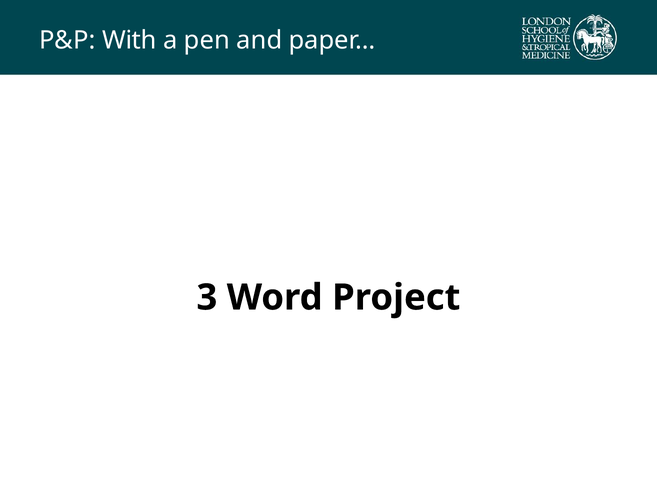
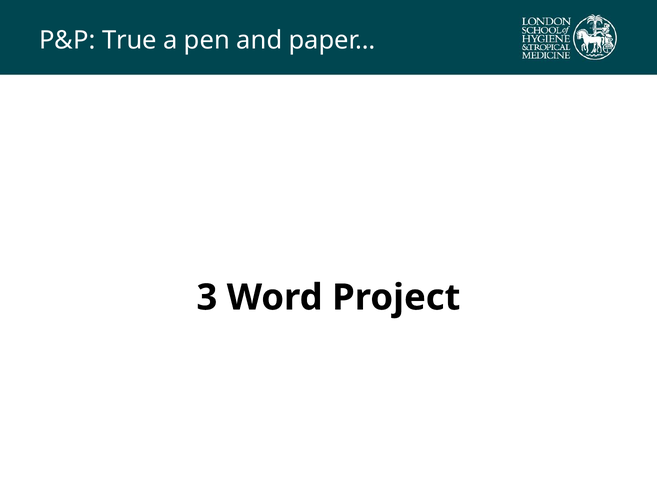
With: With -> True (129, 40)
